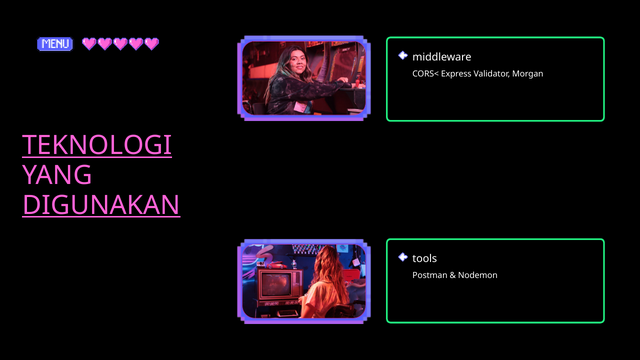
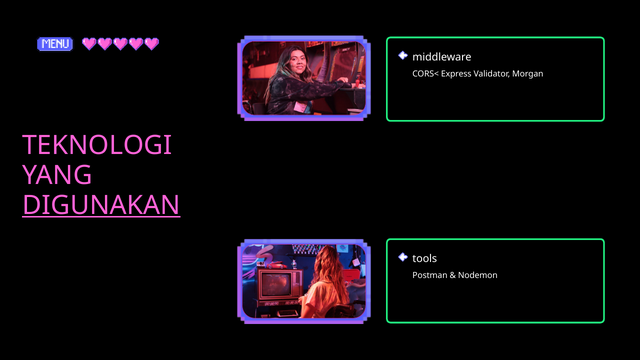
TEKNOLOGI underline: present -> none (97, 146)
